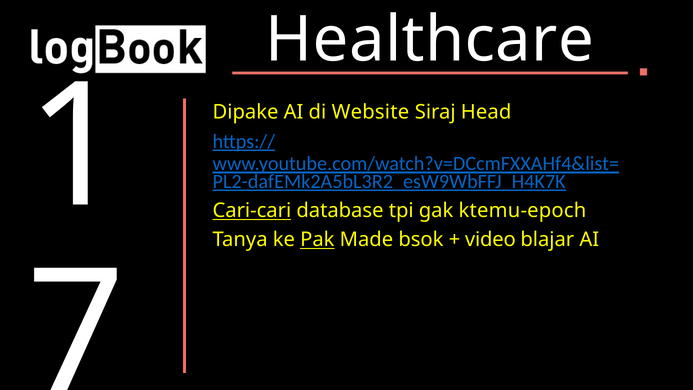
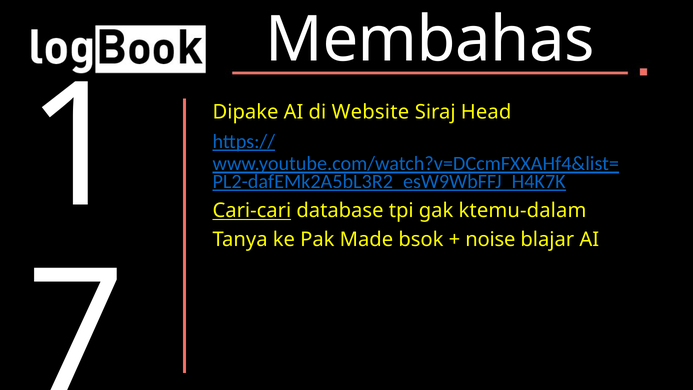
Healthcare: Healthcare -> Membahas (430, 40)
ktemu-epoch: ktemu-epoch -> ktemu-dalam (522, 211)
Pak underline: present -> none (317, 240)
video: video -> noise (490, 240)
